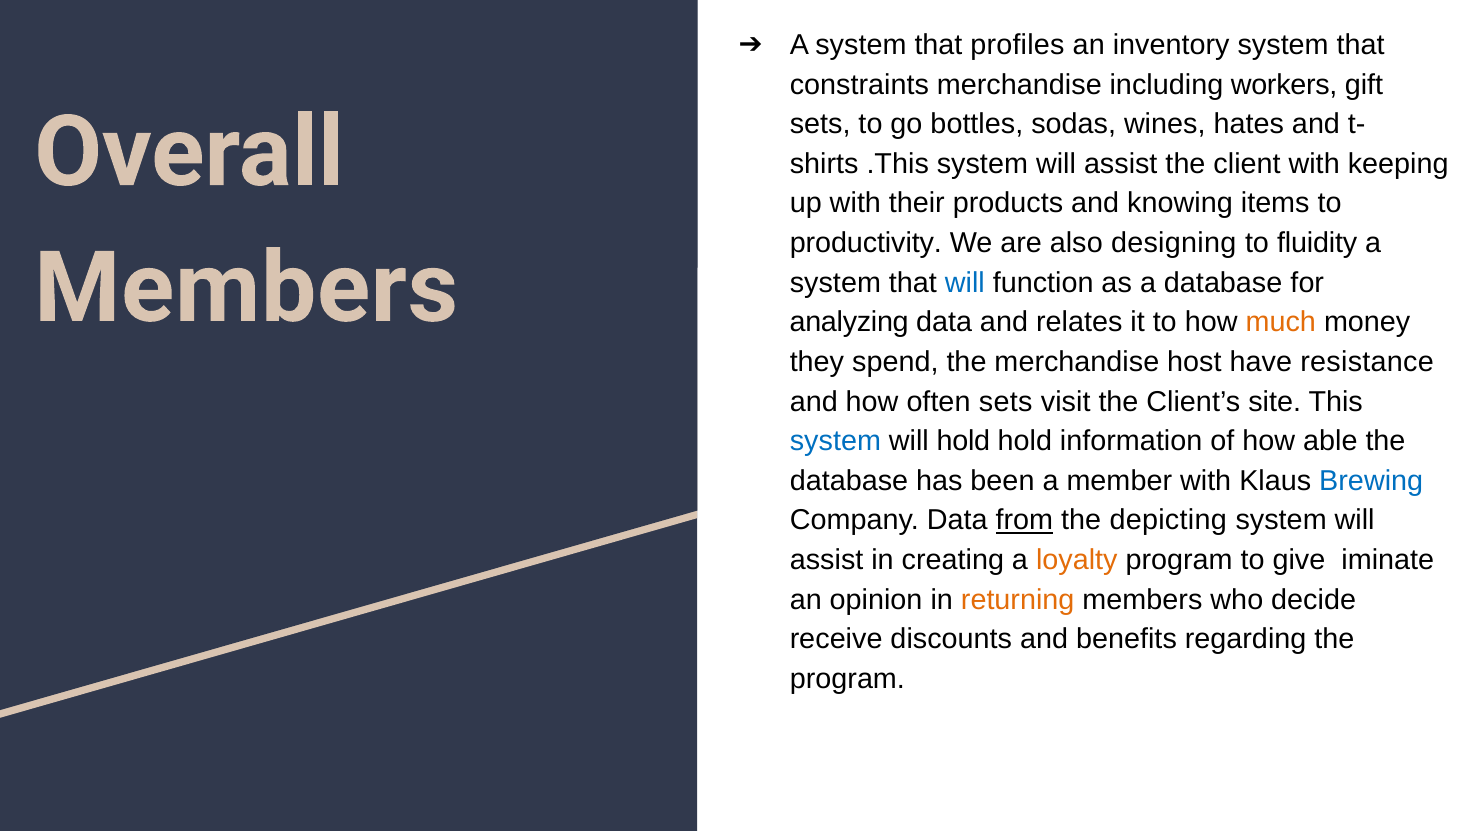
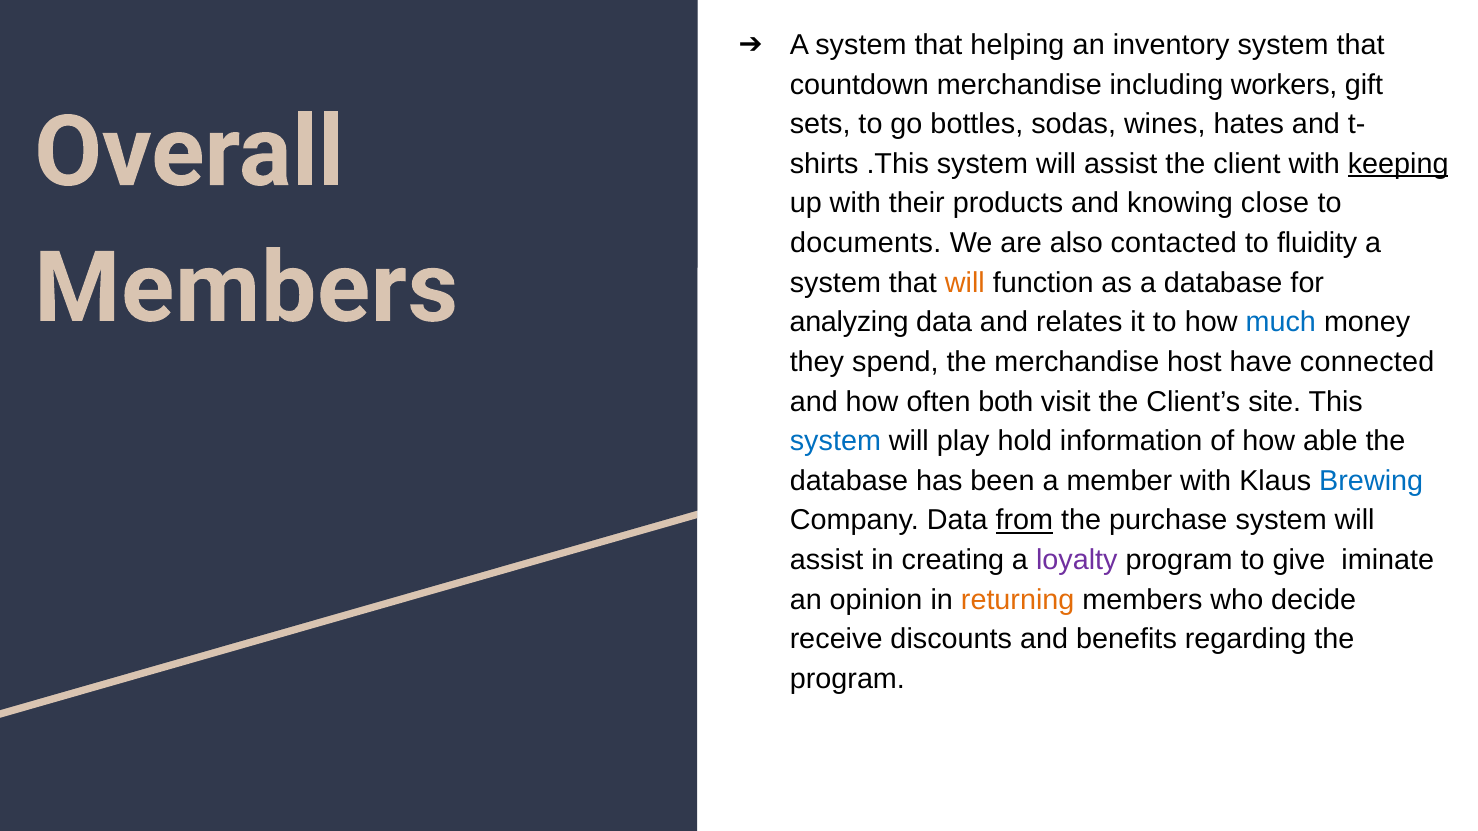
profiles: profiles -> helping (1017, 45)
constraints: constraints -> countdown (859, 85)
keeping underline: none -> present (1398, 164)
items: items -> close (1275, 204)
productivity: productivity -> documents (866, 243)
designing: designing -> contacted (1174, 243)
will colour: blue -> orange (965, 283)
much colour: orange -> blue (1281, 322)
resistance: resistance -> connected (1367, 362)
often sets: sets -> both (1006, 402)
will hold: hold -> play (963, 441)
depicting: depicting -> purchase (1168, 521)
loyalty colour: orange -> purple (1077, 560)
